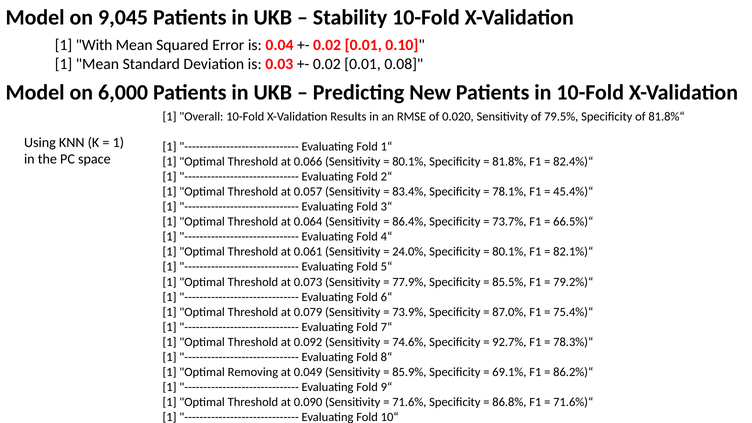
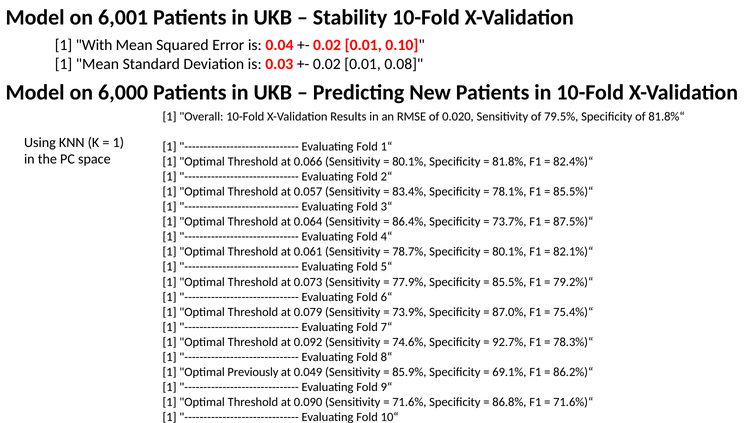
9,045: 9,045 -> 6,001 (123, 17)
45.4%)“: 45.4%)“ -> 85.5%)“ (573, 192)
66.5%)“: 66.5%)“ -> 87.5%)“ (573, 222)
24.0%: 24.0% -> 78.7% (409, 252)
Removing: Removing -> Previously (253, 372)
